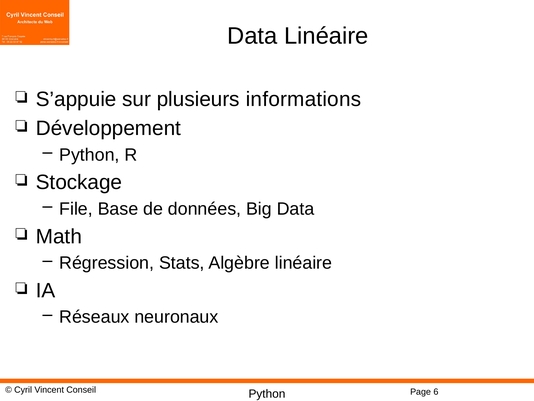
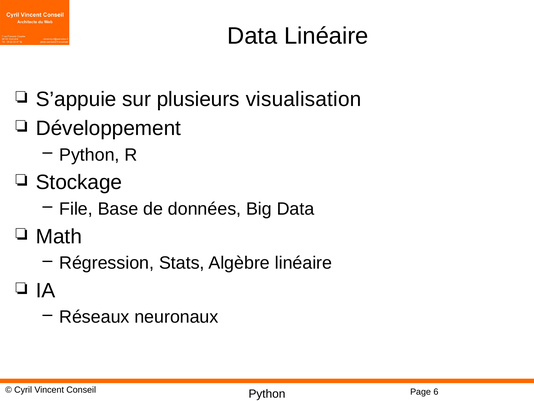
informations: informations -> visualisation (304, 99)
